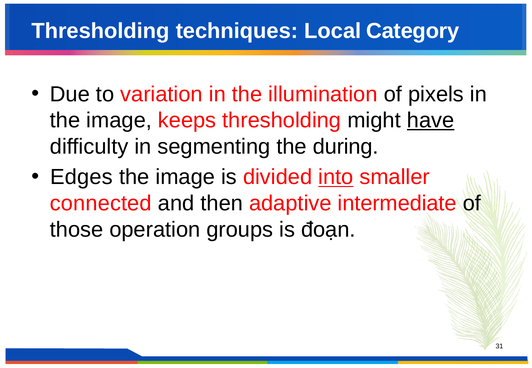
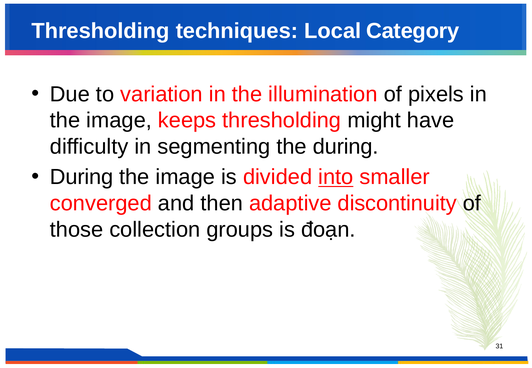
have underline: present -> none (431, 121)
Edges: Edges -> During (82, 177)
connected: connected -> converged (101, 203)
intermediate: intermediate -> discontinuity (397, 203)
operation: operation -> collection (155, 230)
